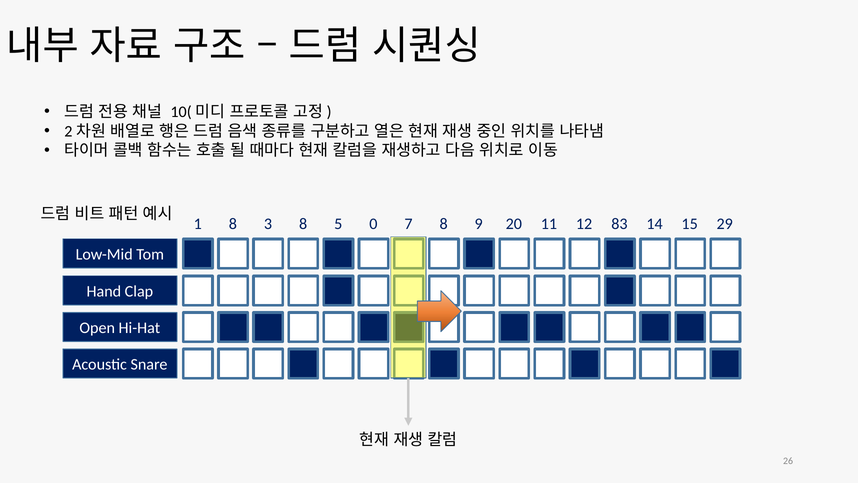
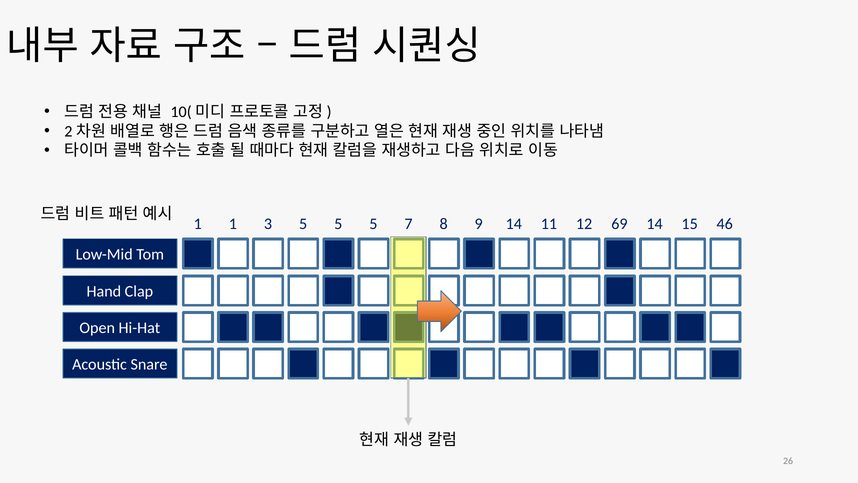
1 8: 8 -> 1 (233, 224)
3 8: 8 -> 5 (303, 224)
0: 0 -> 5 (373, 224)
9 20: 20 -> 14 (514, 224)
83: 83 -> 69 (619, 224)
29: 29 -> 46 (725, 224)
